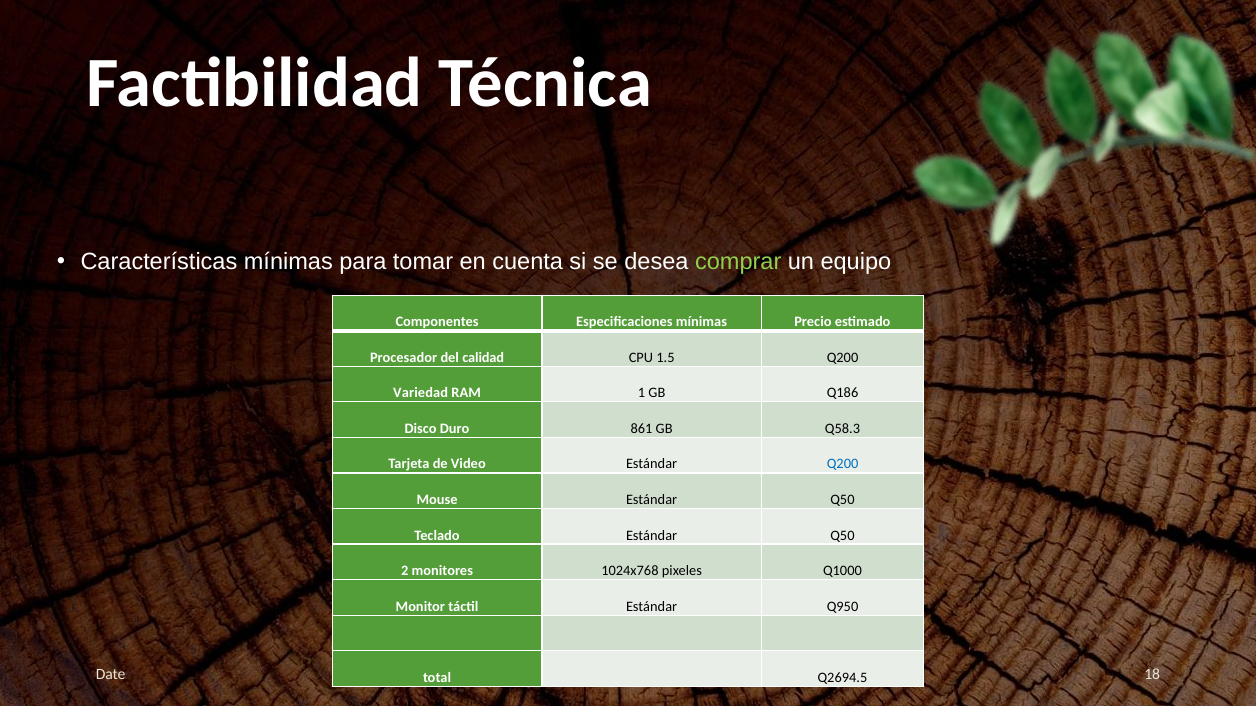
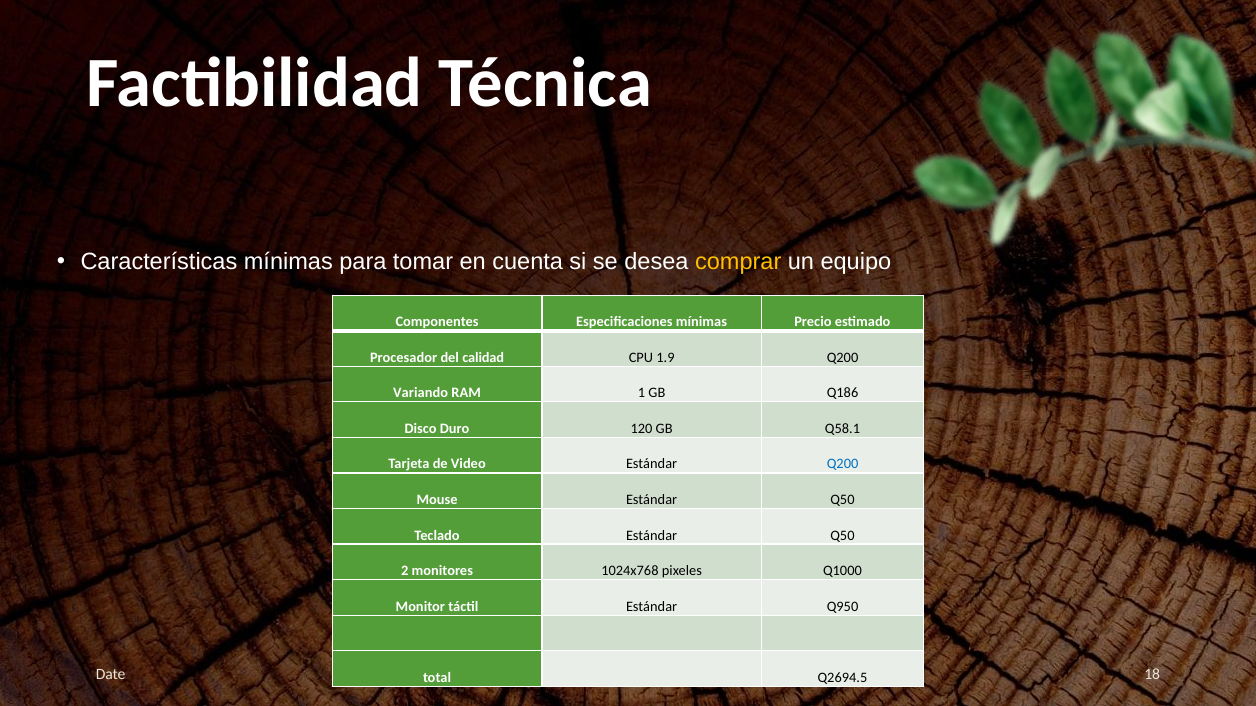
comprar colour: light green -> yellow (738, 262)
1.5: 1.5 -> 1.9 (665, 358)
Variedad: Variedad -> Variando (421, 393)
861: 861 -> 120 (642, 429)
Q58.3: Q58.3 -> Q58.1 (842, 429)
